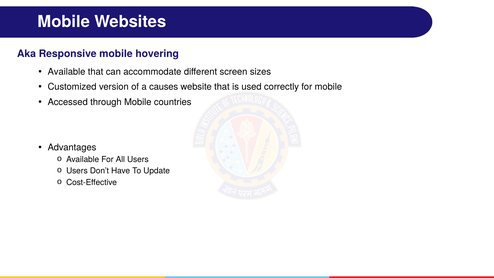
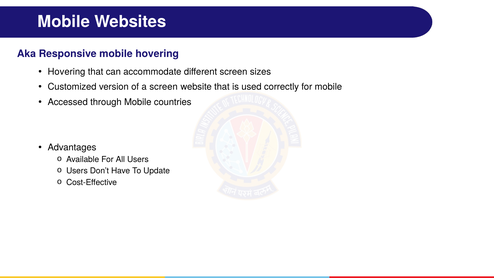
Available: Available -> Hovering (67, 72)
a causes: causes -> screen (164, 87)
